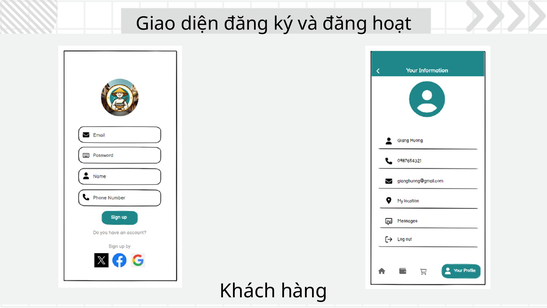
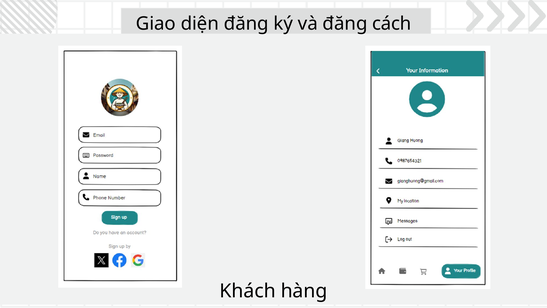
hoạt: hoạt -> cách (392, 24)
